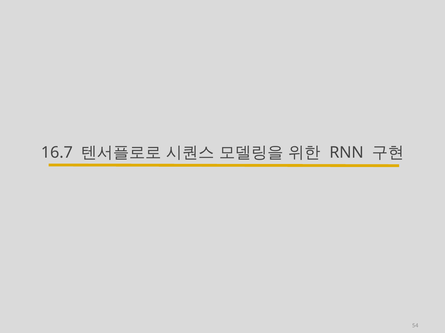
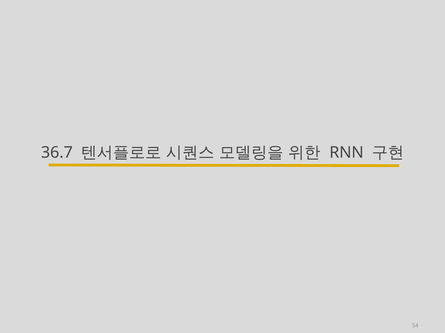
16.7: 16.7 -> 36.7 (57, 153)
